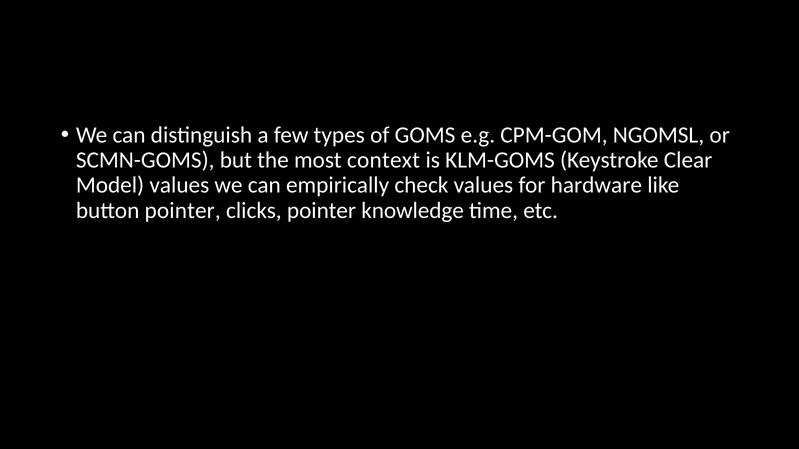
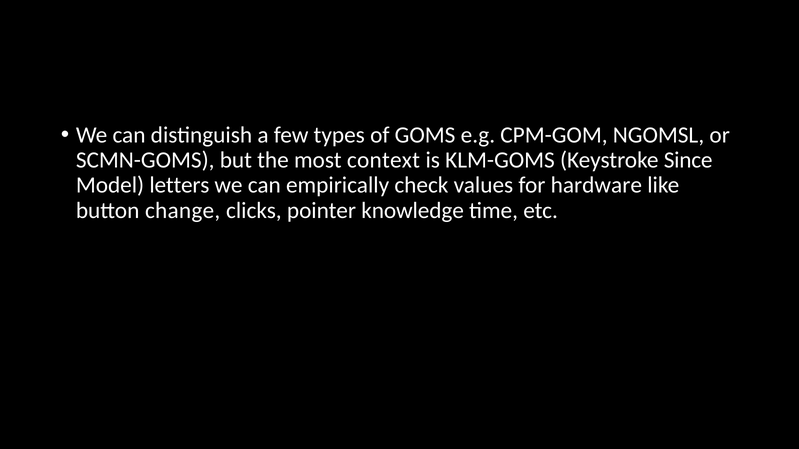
Clear: Clear -> Since (688, 160)
Model values: values -> letters (179, 185)
button pointer: pointer -> change (183, 211)
